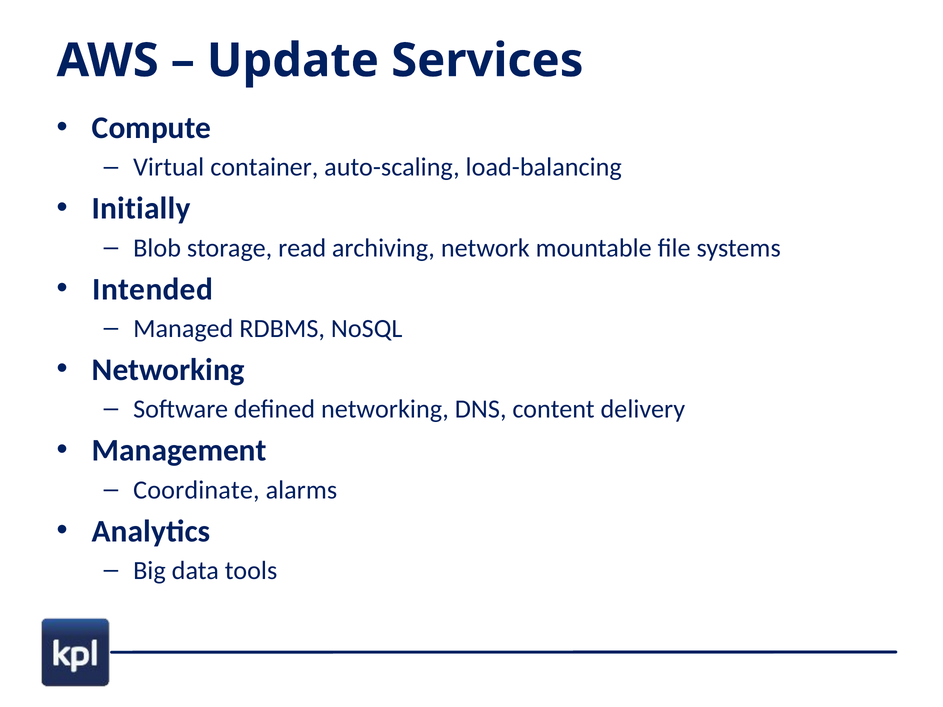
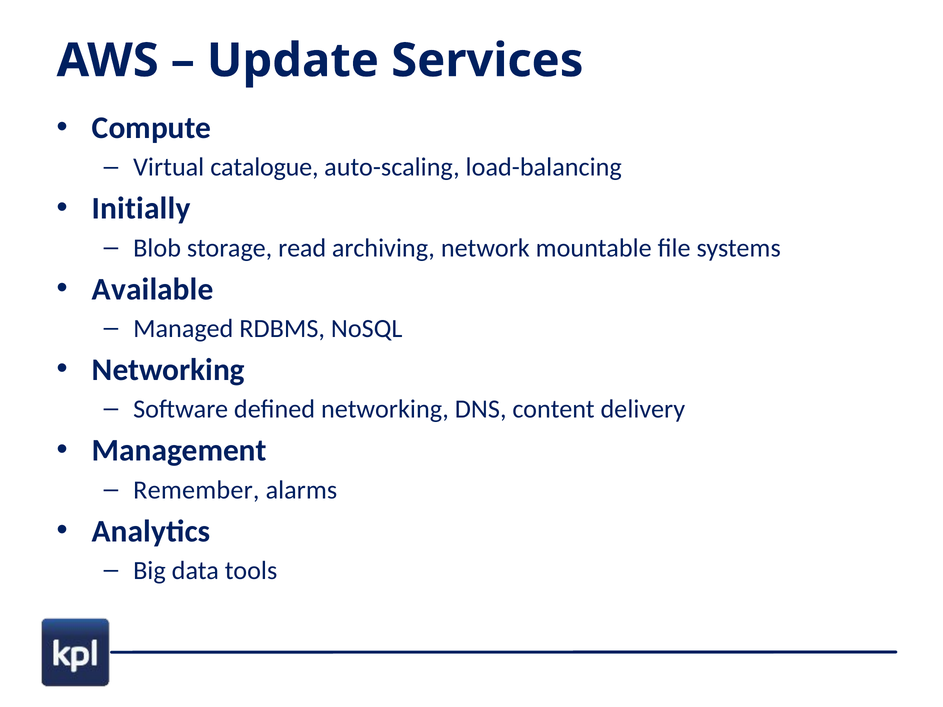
container: container -> catalogue (264, 167)
Intended: Intended -> Available (153, 289)
Coordinate: Coordinate -> Remember (196, 490)
